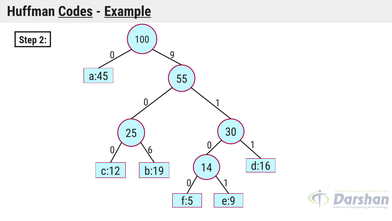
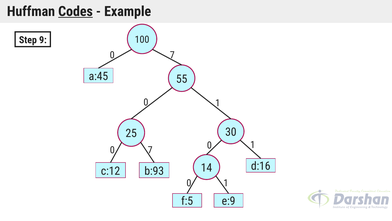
Example underline: present -> none (128, 11)
2: 2 -> 9 (43, 40)
9: 9 -> 7 (172, 55)
6: 6 -> 7 (150, 150)
b:19: b:19 -> b:93 (154, 171)
